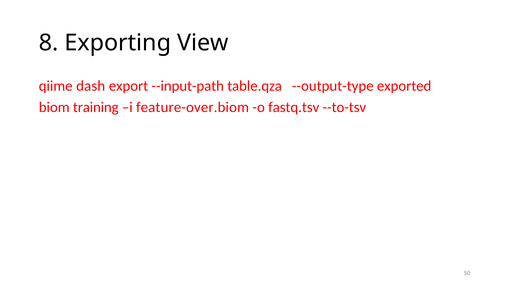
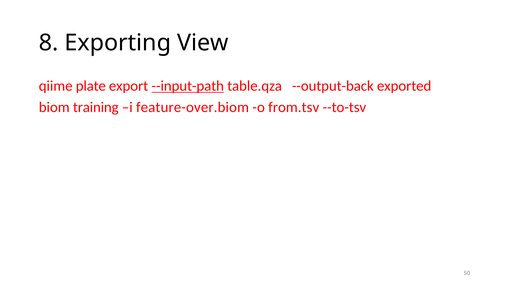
dash: dash -> plate (91, 86)
--input-path underline: none -> present (188, 86)
--output-type: --output-type -> --output-back (333, 86)
fastq.tsv: fastq.tsv -> from.tsv (294, 107)
